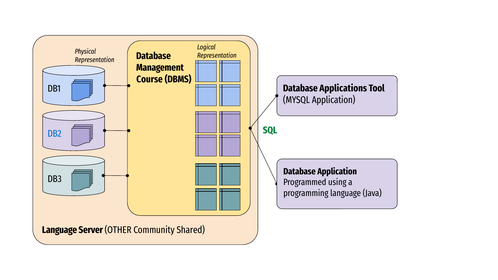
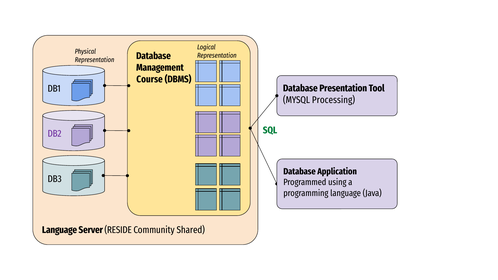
Applications: Applications -> Presentation (343, 88)
MYSQL Application: Application -> Processing (333, 100)
DB2 colour: blue -> purple (55, 134)
OTHER: OTHER -> RESIDE (118, 230)
